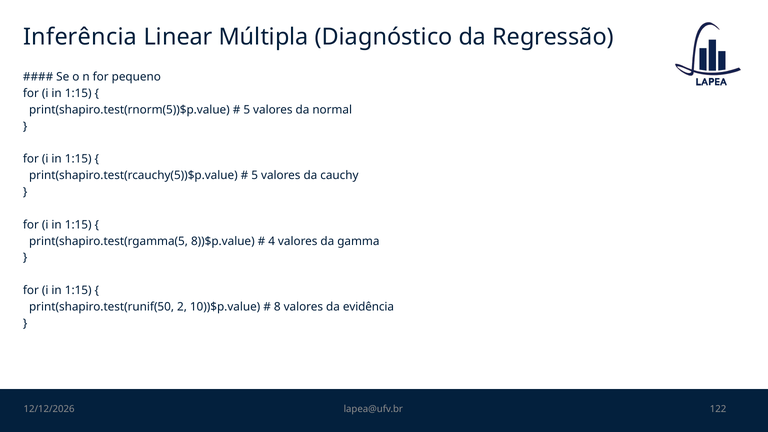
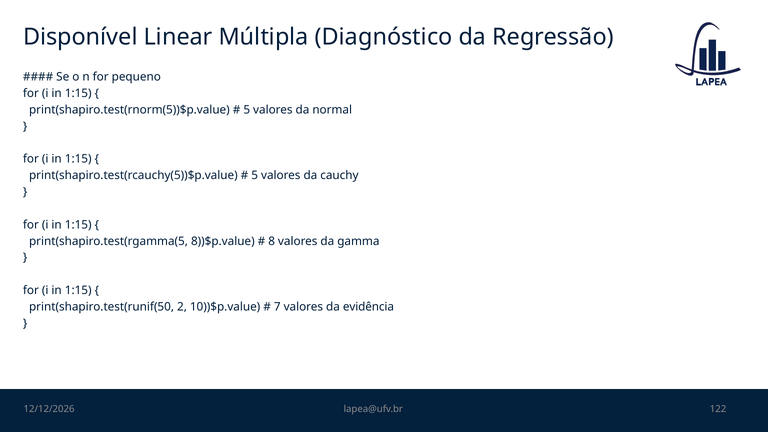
Inferência: Inferência -> Disponível (80, 37)
4: 4 -> 8 (272, 241)
8: 8 -> 7 (277, 307)
